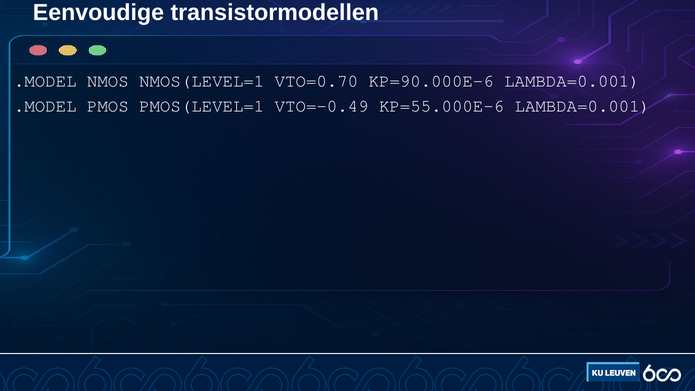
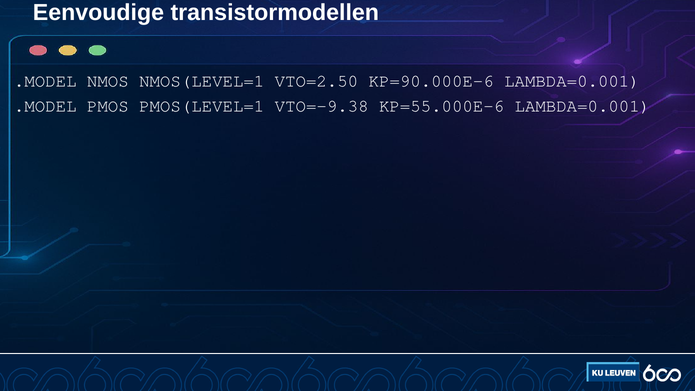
VTO=0.70: VTO=0.70 -> VTO=2.50 (316, 81)
VTO=-0.49: VTO=-0.49 -> VTO=-9.38 (322, 106)
